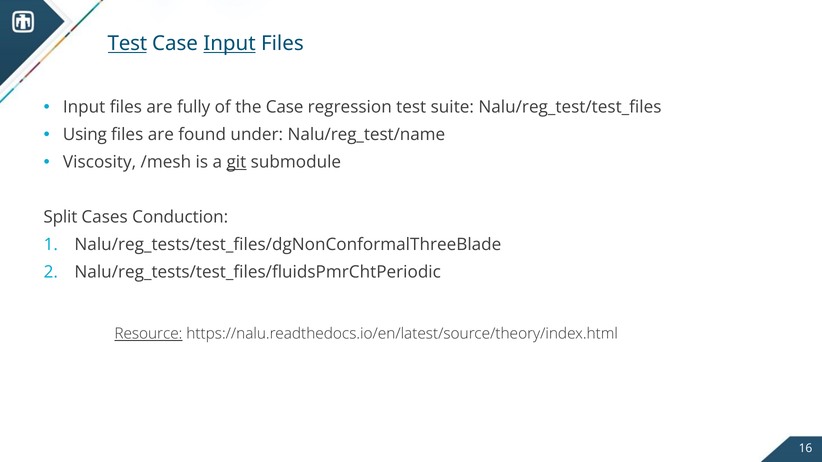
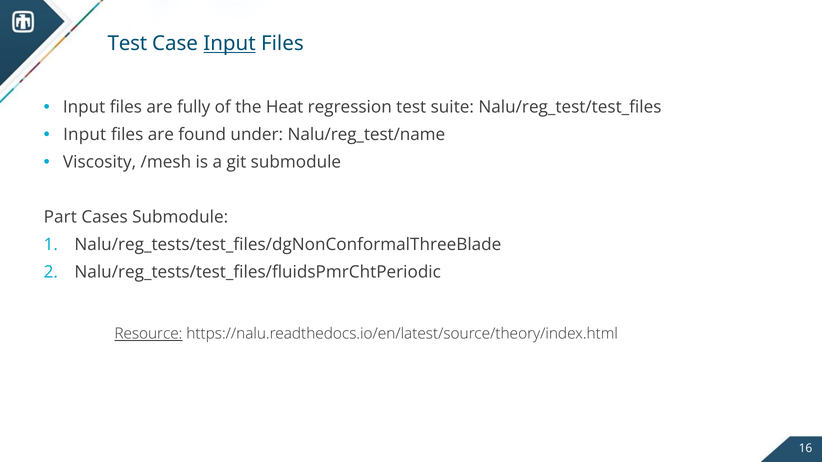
Test underline: present -> none (127, 44)
the Case: Case -> Heat (285, 107)
Using: Using -> Input (85, 135)
git underline: present -> none (236, 162)
Split: Split -> Part (60, 217)
Cases Conduction: Conduction -> Submodule (180, 217)
